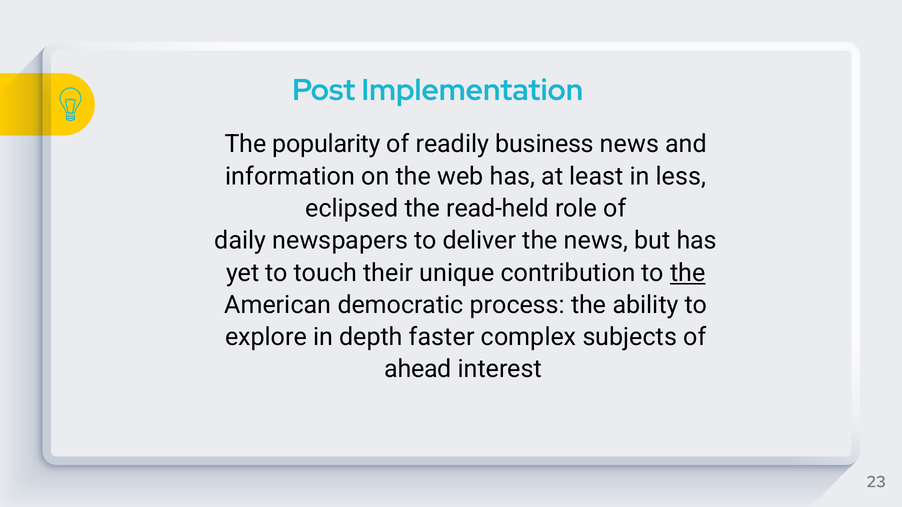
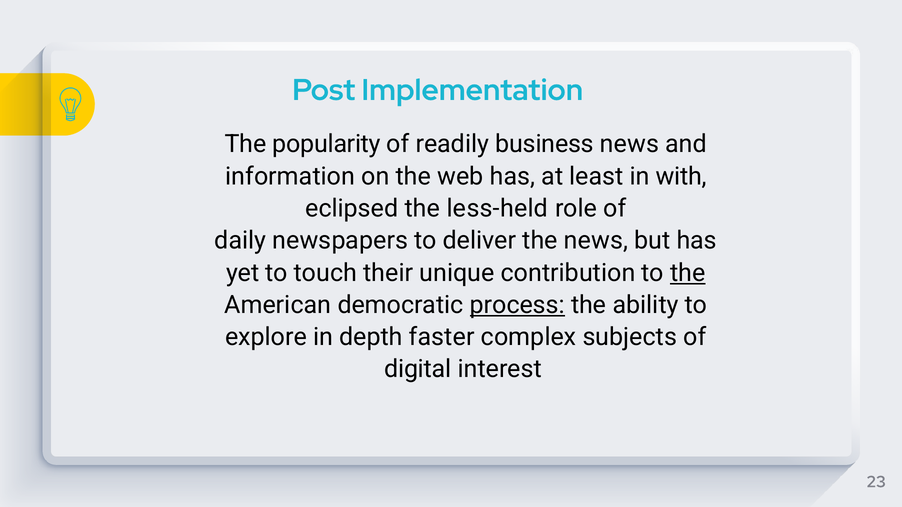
less: less -> with (681, 176)
read-held: read-held -> less-held (497, 209)
process underline: none -> present (517, 305)
ahead: ahead -> digital (418, 370)
